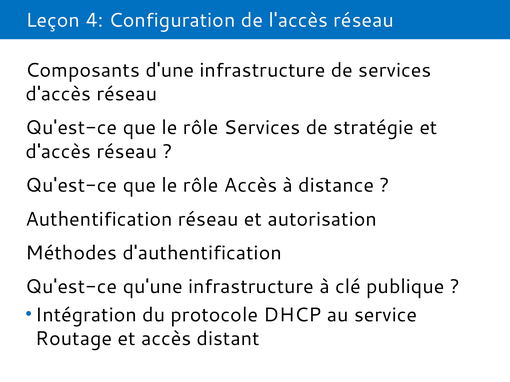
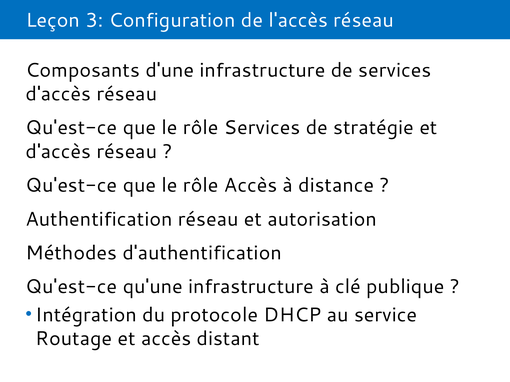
4: 4 -> 3 (94, 20)
